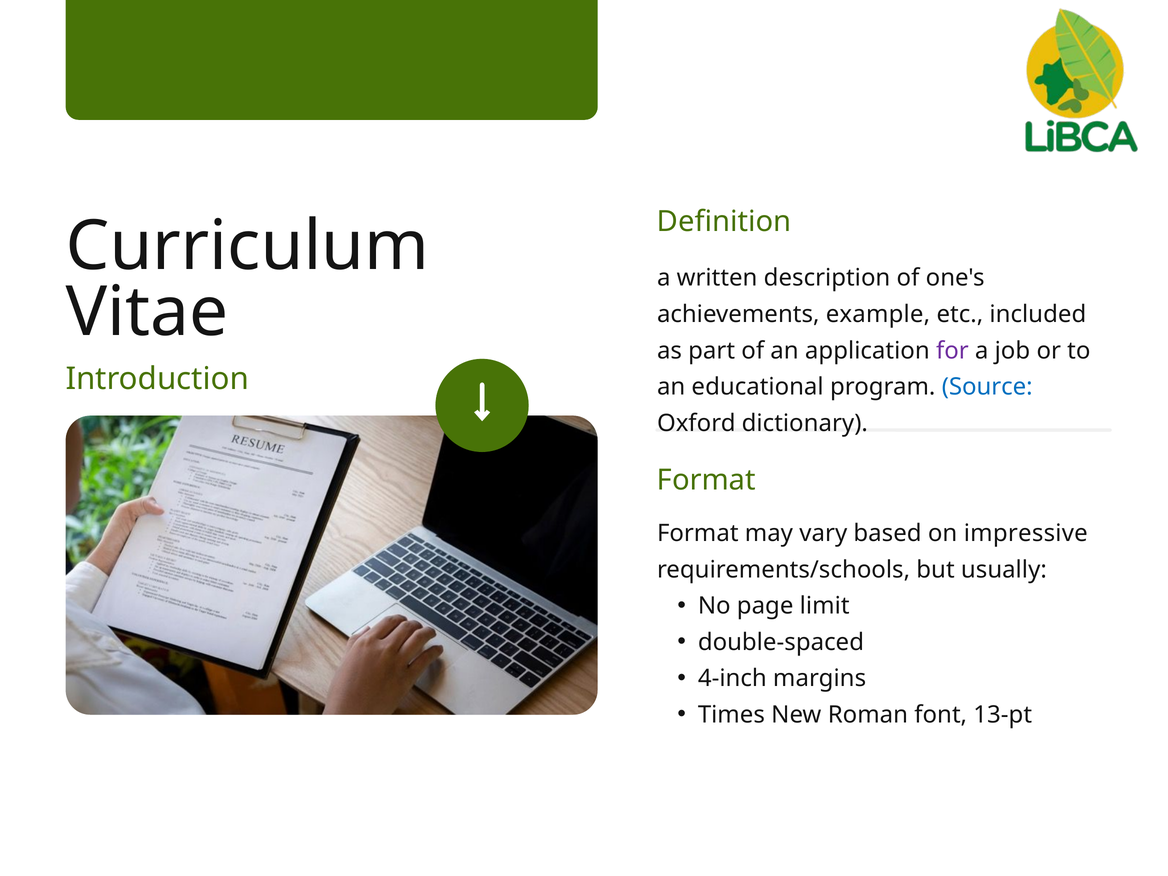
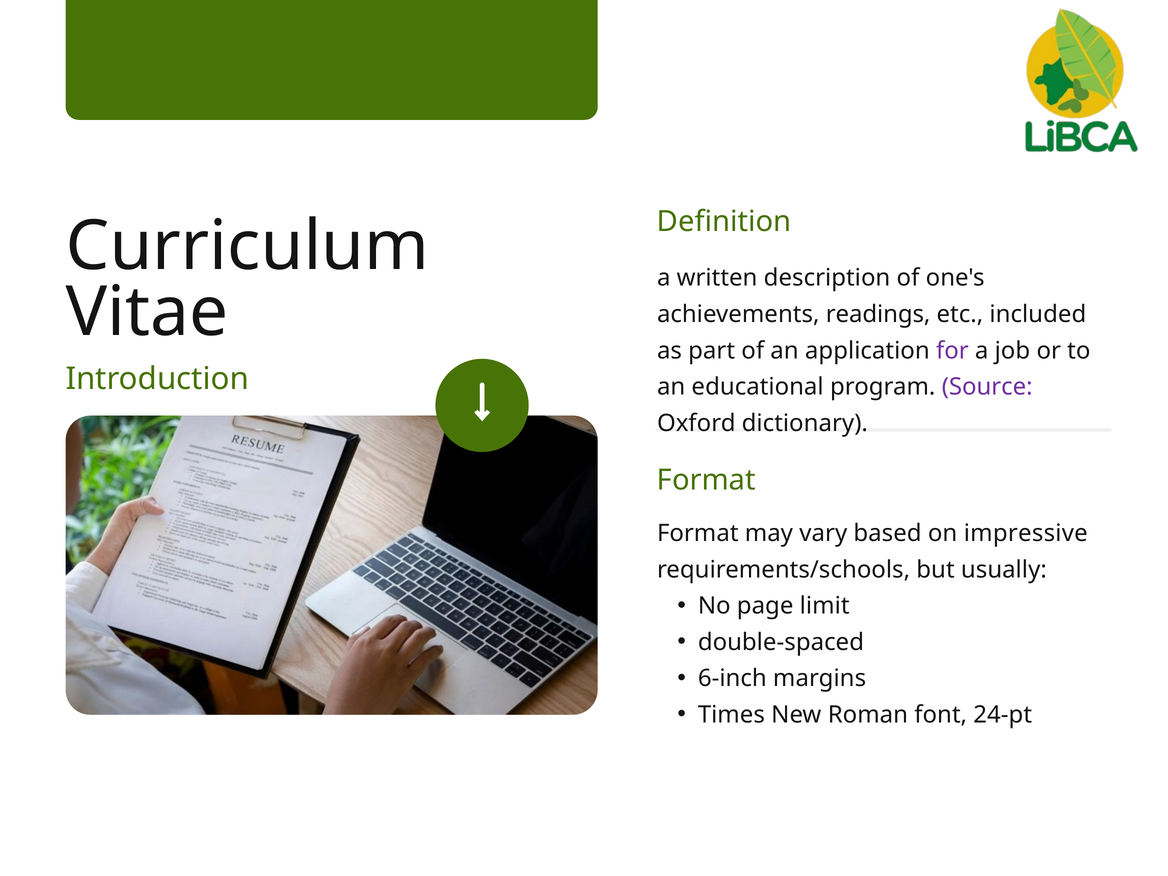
example: example -> readings (878, 314)
Source colour: blue -> purple (987, 387)
4-inch: 4-inch -> 6-inch (732, 679)
13-pt: 13-pt -> 24-pt (1003, 715)
